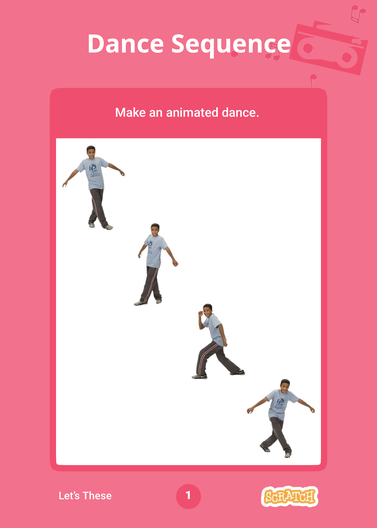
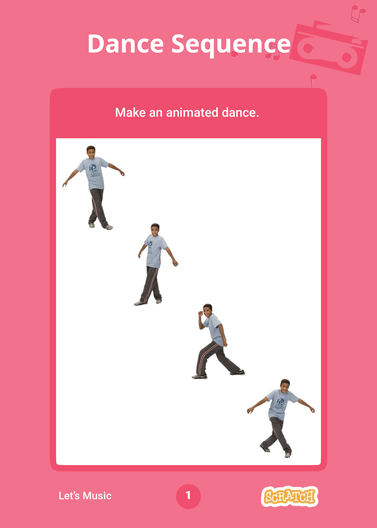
These: These -> Music (97, 496)
